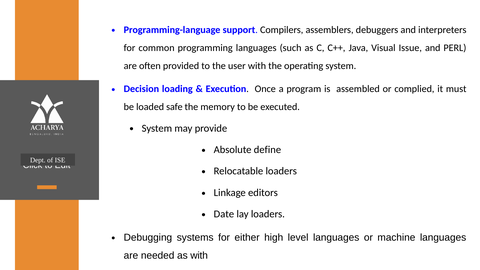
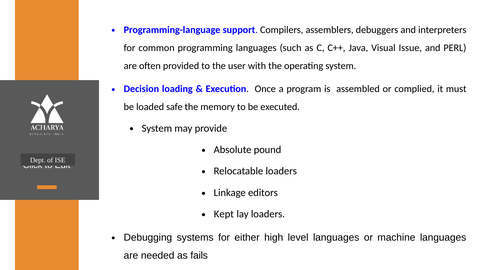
define: define -> pound (267, 150)
Date: Date -> Kept (224, 214)
as with: with -> fails (199, 255)
